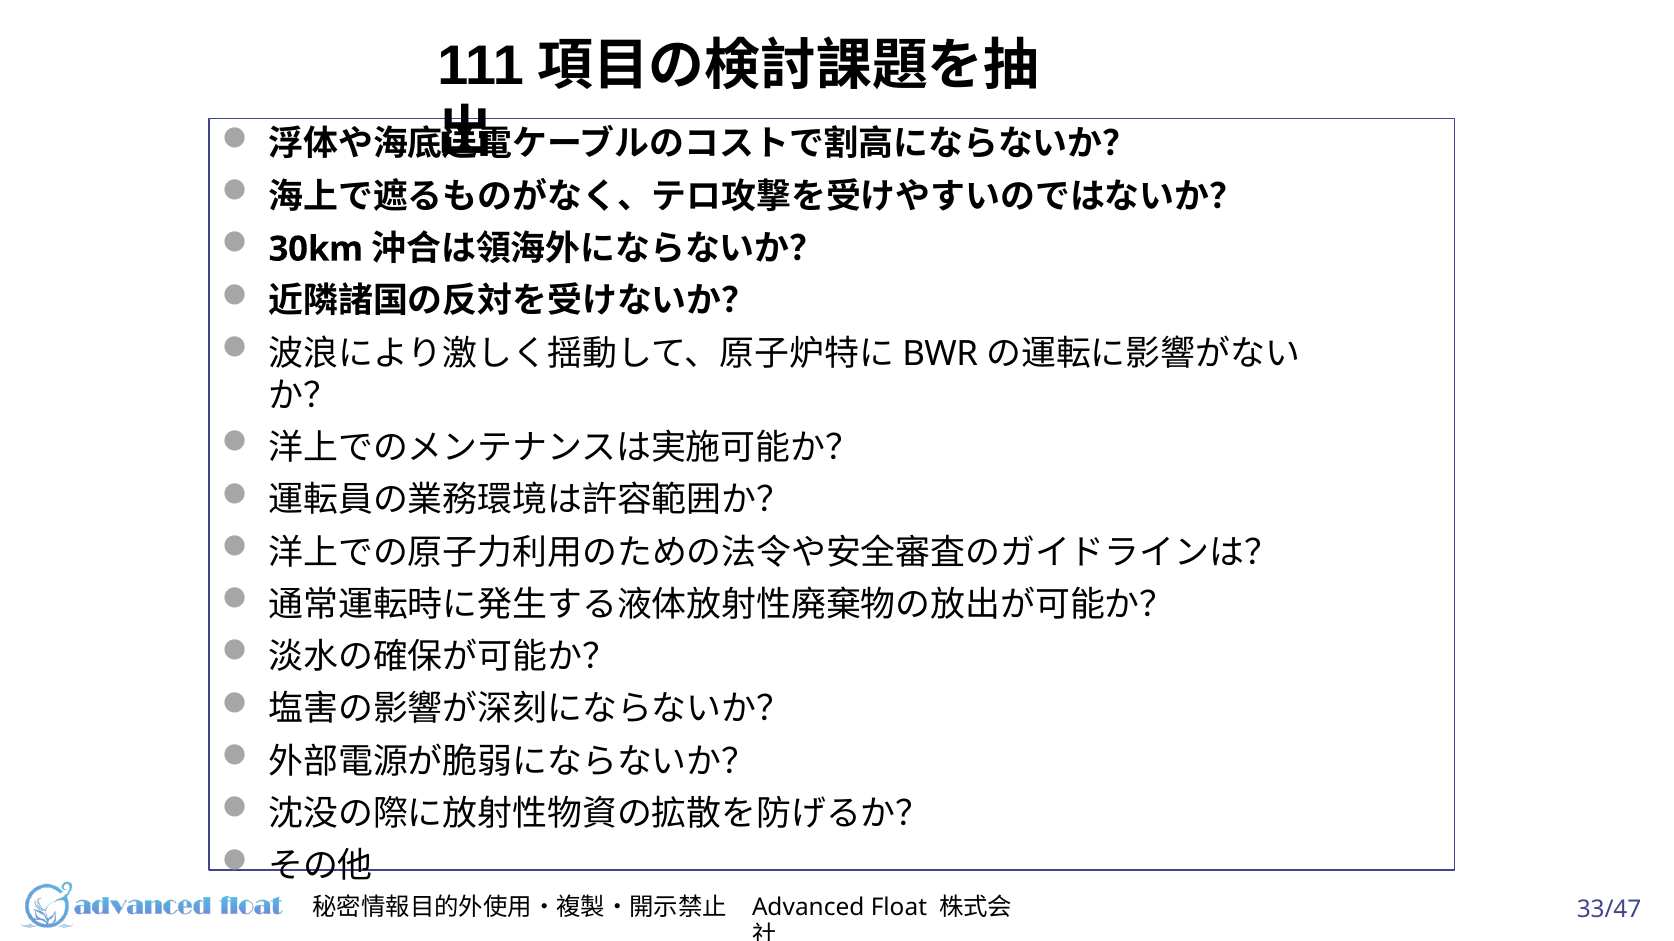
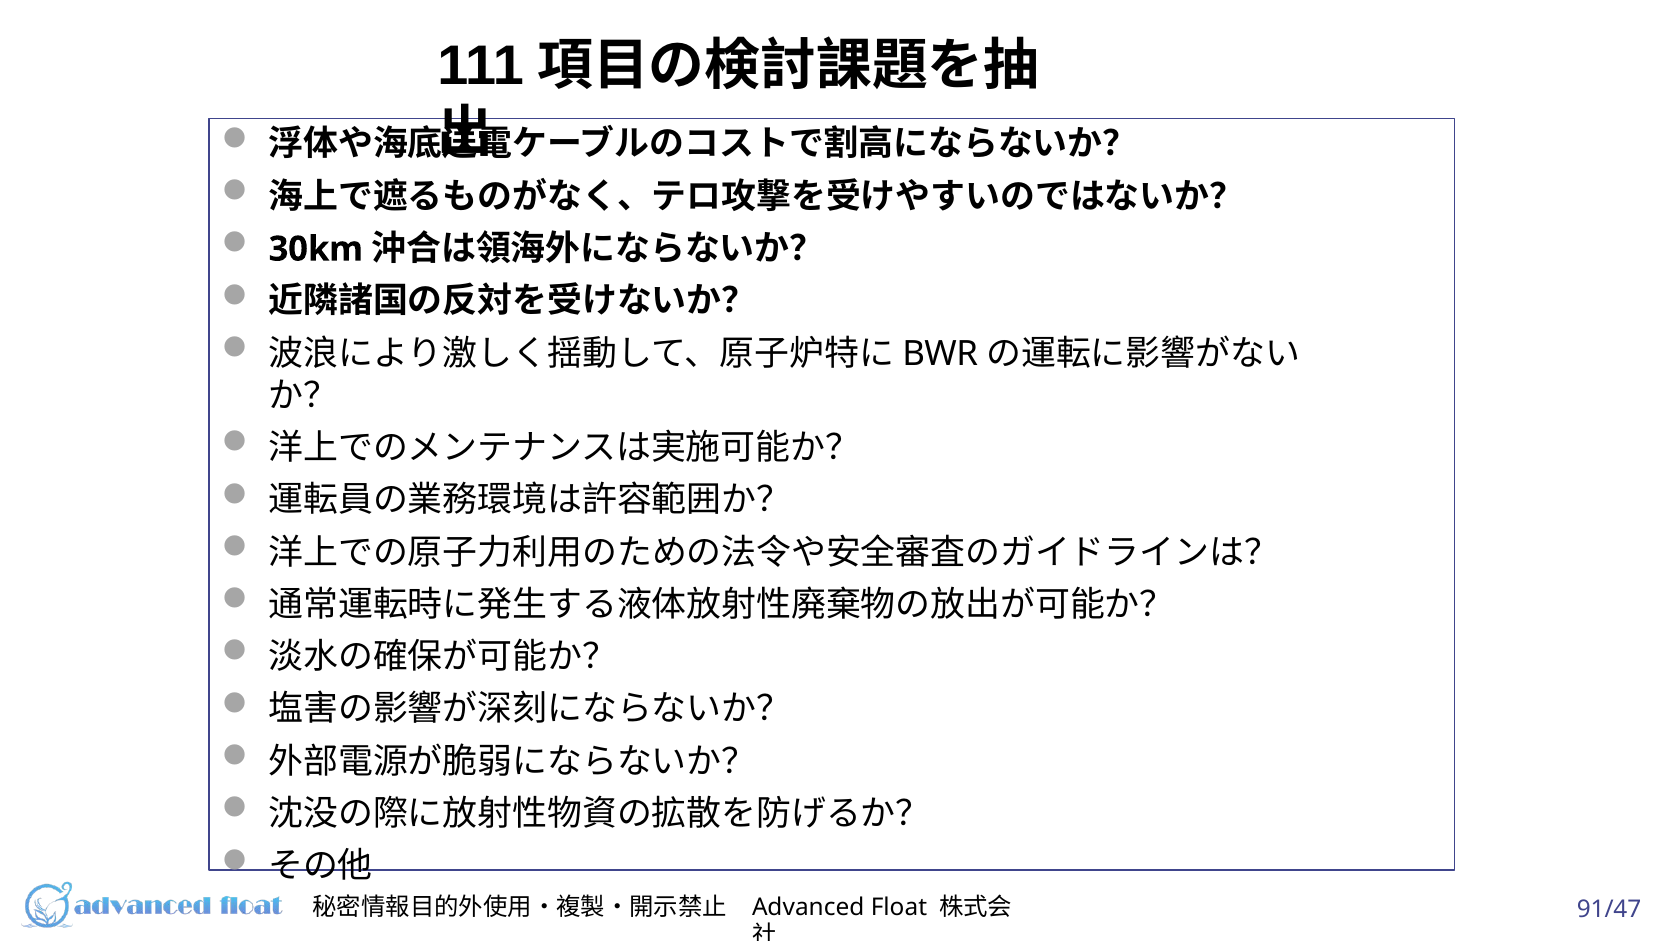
33/47: 33/47 -> 91/47 (1609, 910)
